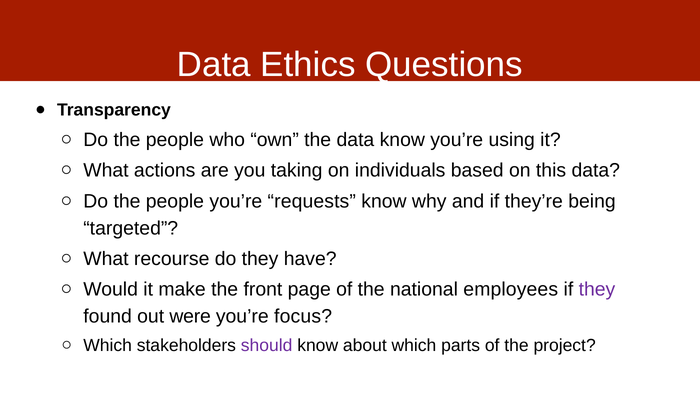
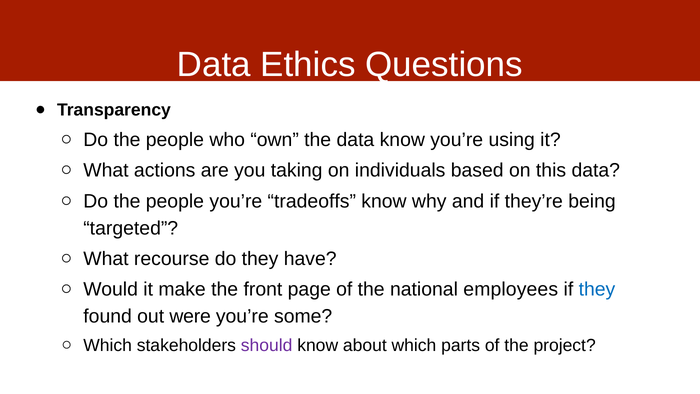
requests: requests -> tradeoffs (312, 201)
they colour: purple -> blue (597, 289)
focus: focus -> some (303, 316)
